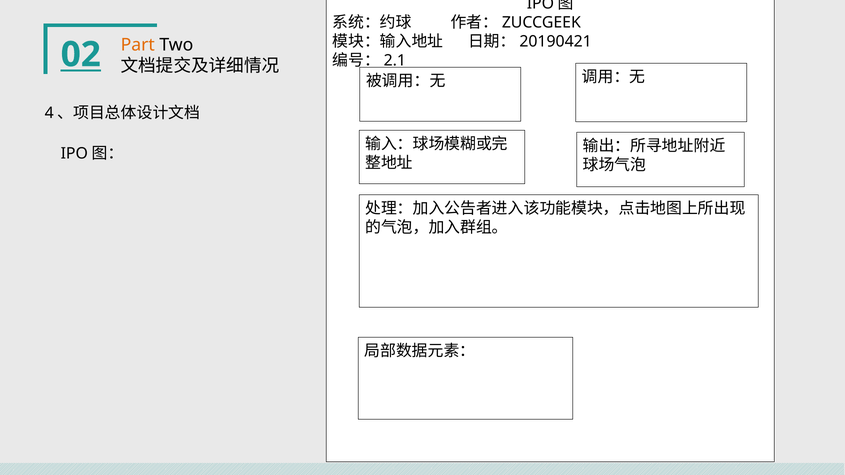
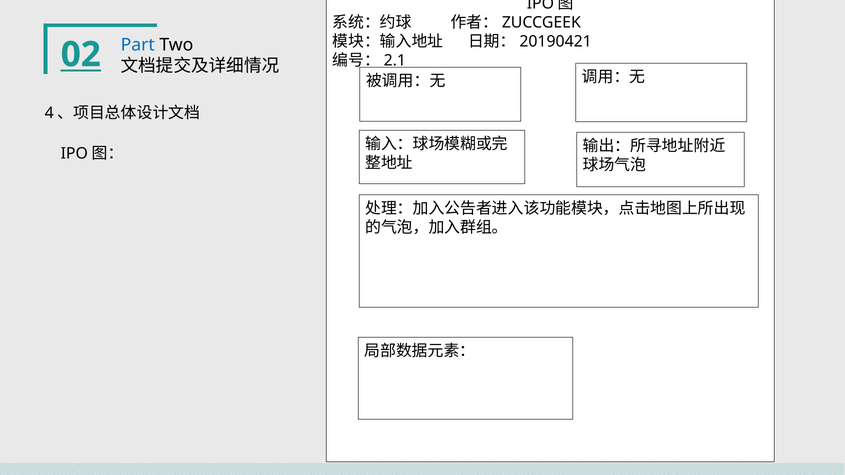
Part colour: orange -> blue (138, 45)
